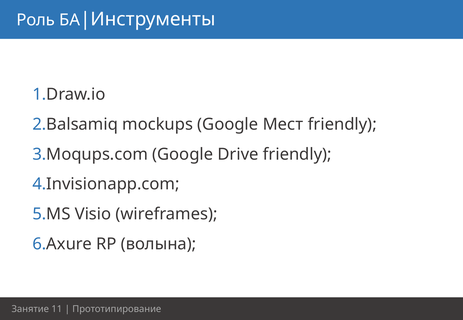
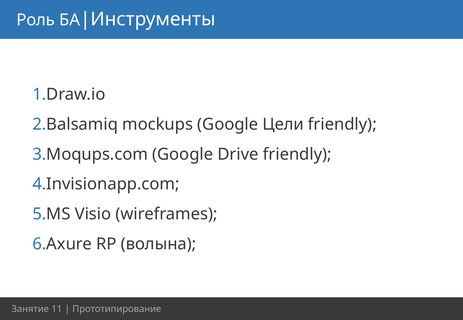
Мест: Мест -> Цели (283, 125)
